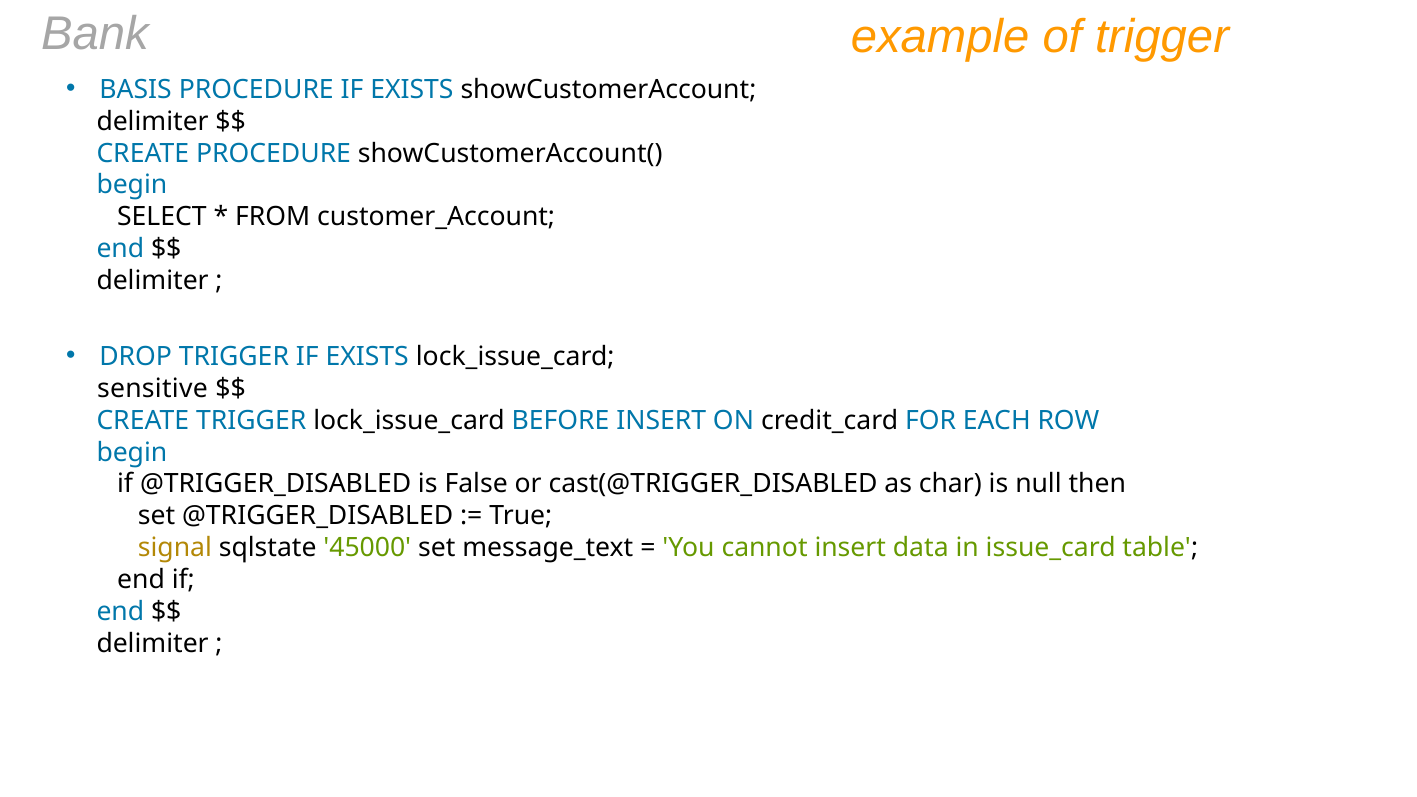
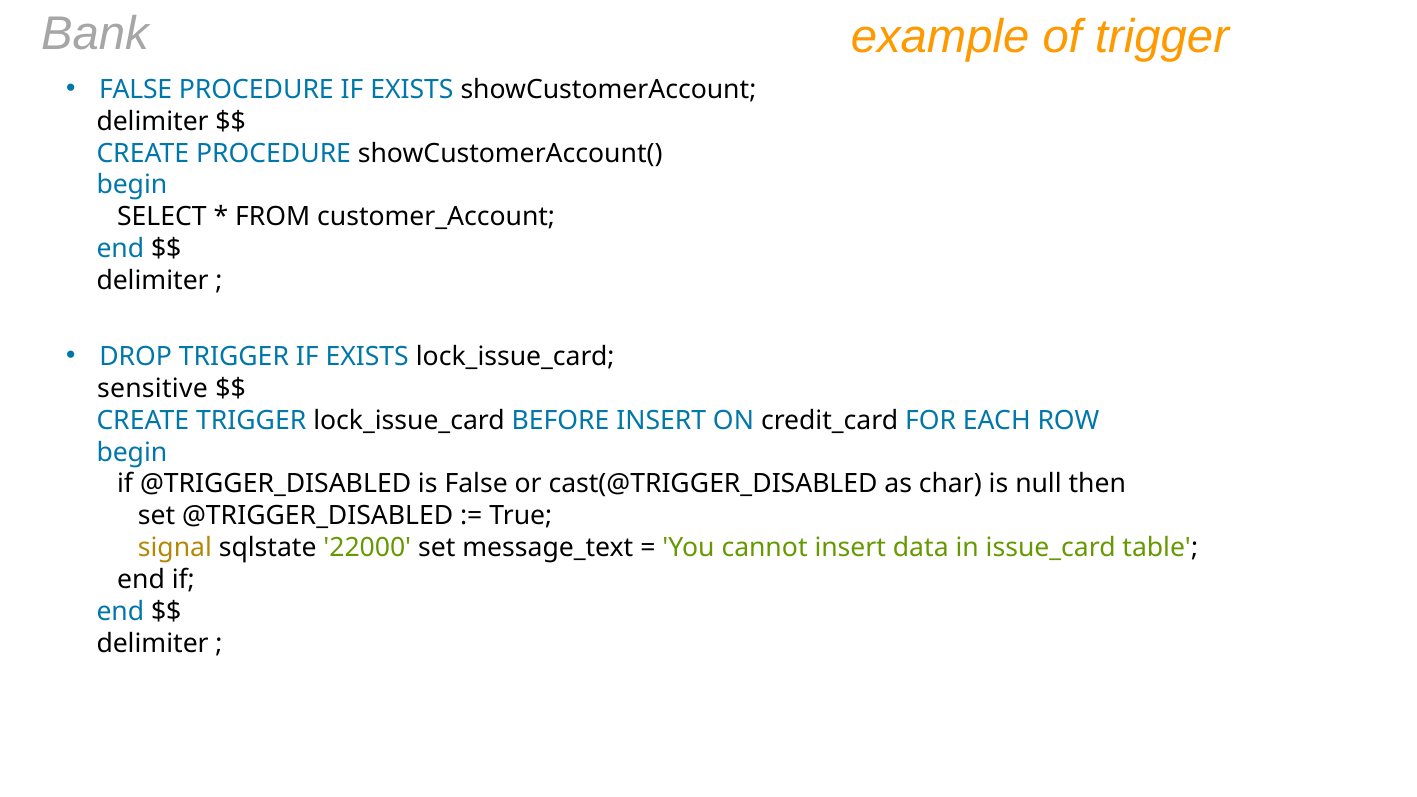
BASIS: BASIS -> FALSE (136, 90)
45000: 45000 -> 22000 (367, 548)
